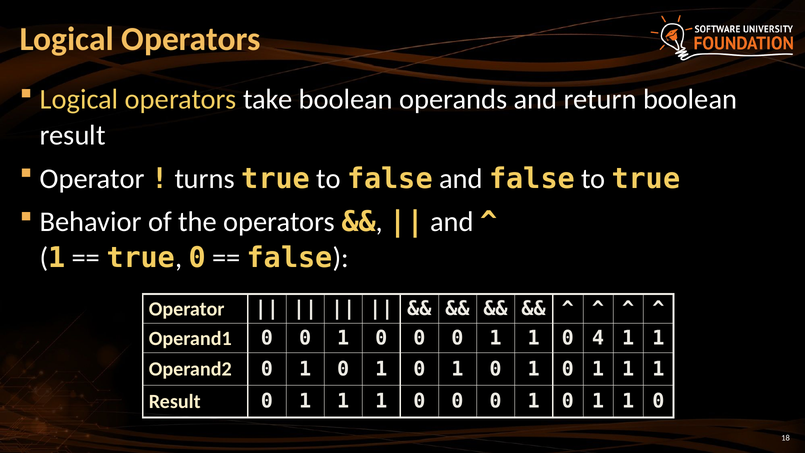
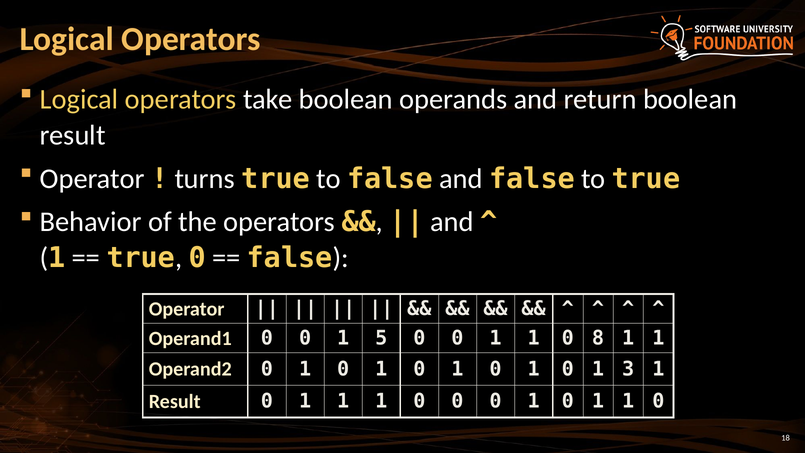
0: 0 -> 5 (381, 338)
4: 4 -> 8 (598, 338)
1: 1 -> 3 (628, 369)
